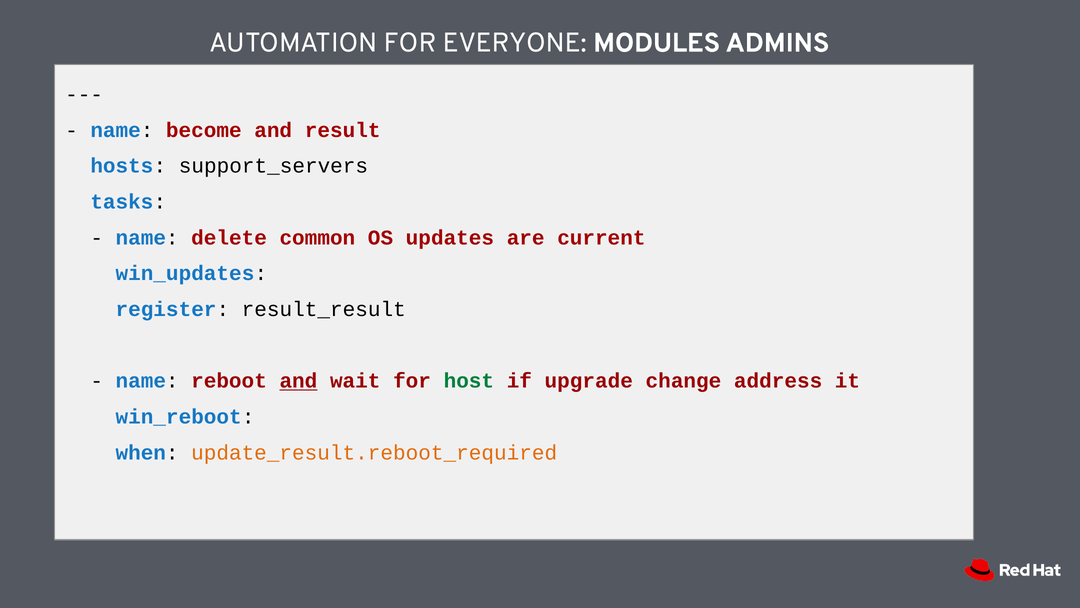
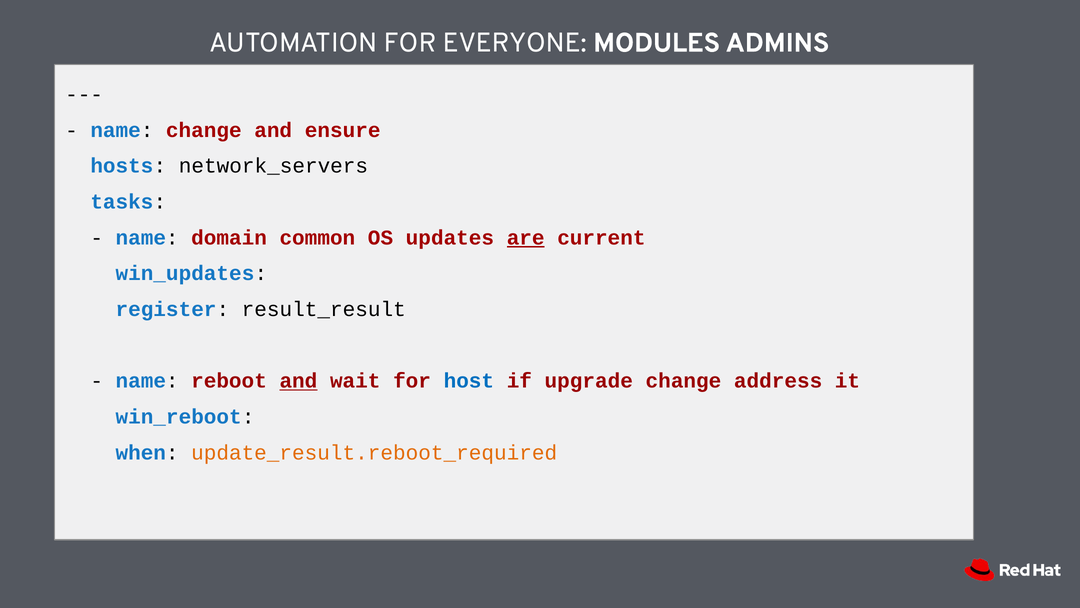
name become: become -> change (204, 130)
result: result -> ensure (343, 130)
support_servers: support_servers -> network_servers (273, 166)
delete: delete -> domain (229, 237)
are underline: none -> present (526, 237)
host colour: green -> blue (469, 381)
